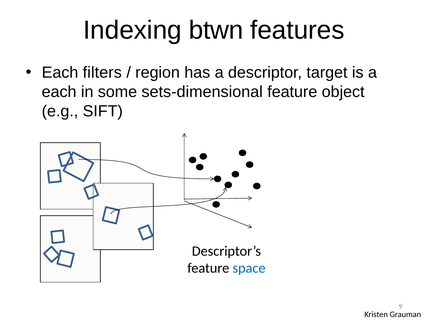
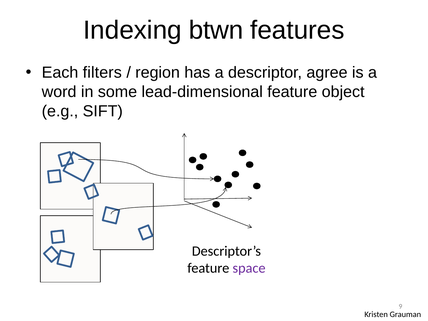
target: target -> agree (327, 73)
each: each -> word (59, 92)
sets-dimensional: sets-dimensional -> lead-dimensional (202, 92)
space colour: blue -> purple (249, 268)
